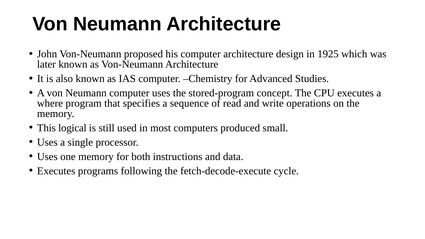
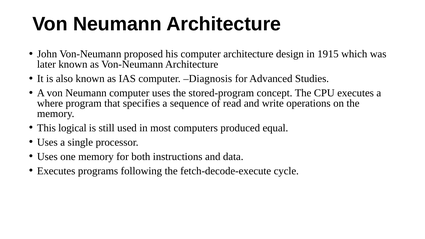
1925: 1925 -> 1915 (328, 54)
Chemistry: Chemistry -> Diagnosis (208, 79)
small: small -> equal (275, 128)
